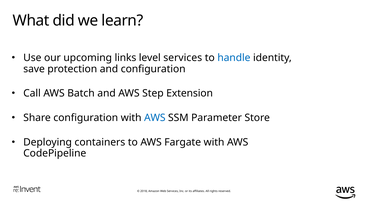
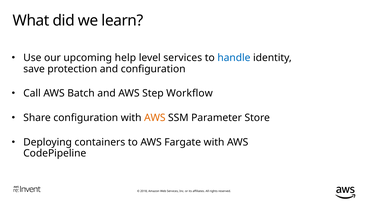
links: links -> help (125, 58)
Extension: Extension -> Workflow (190, 93)
AWS colour: blue -> orange (155, 118)
